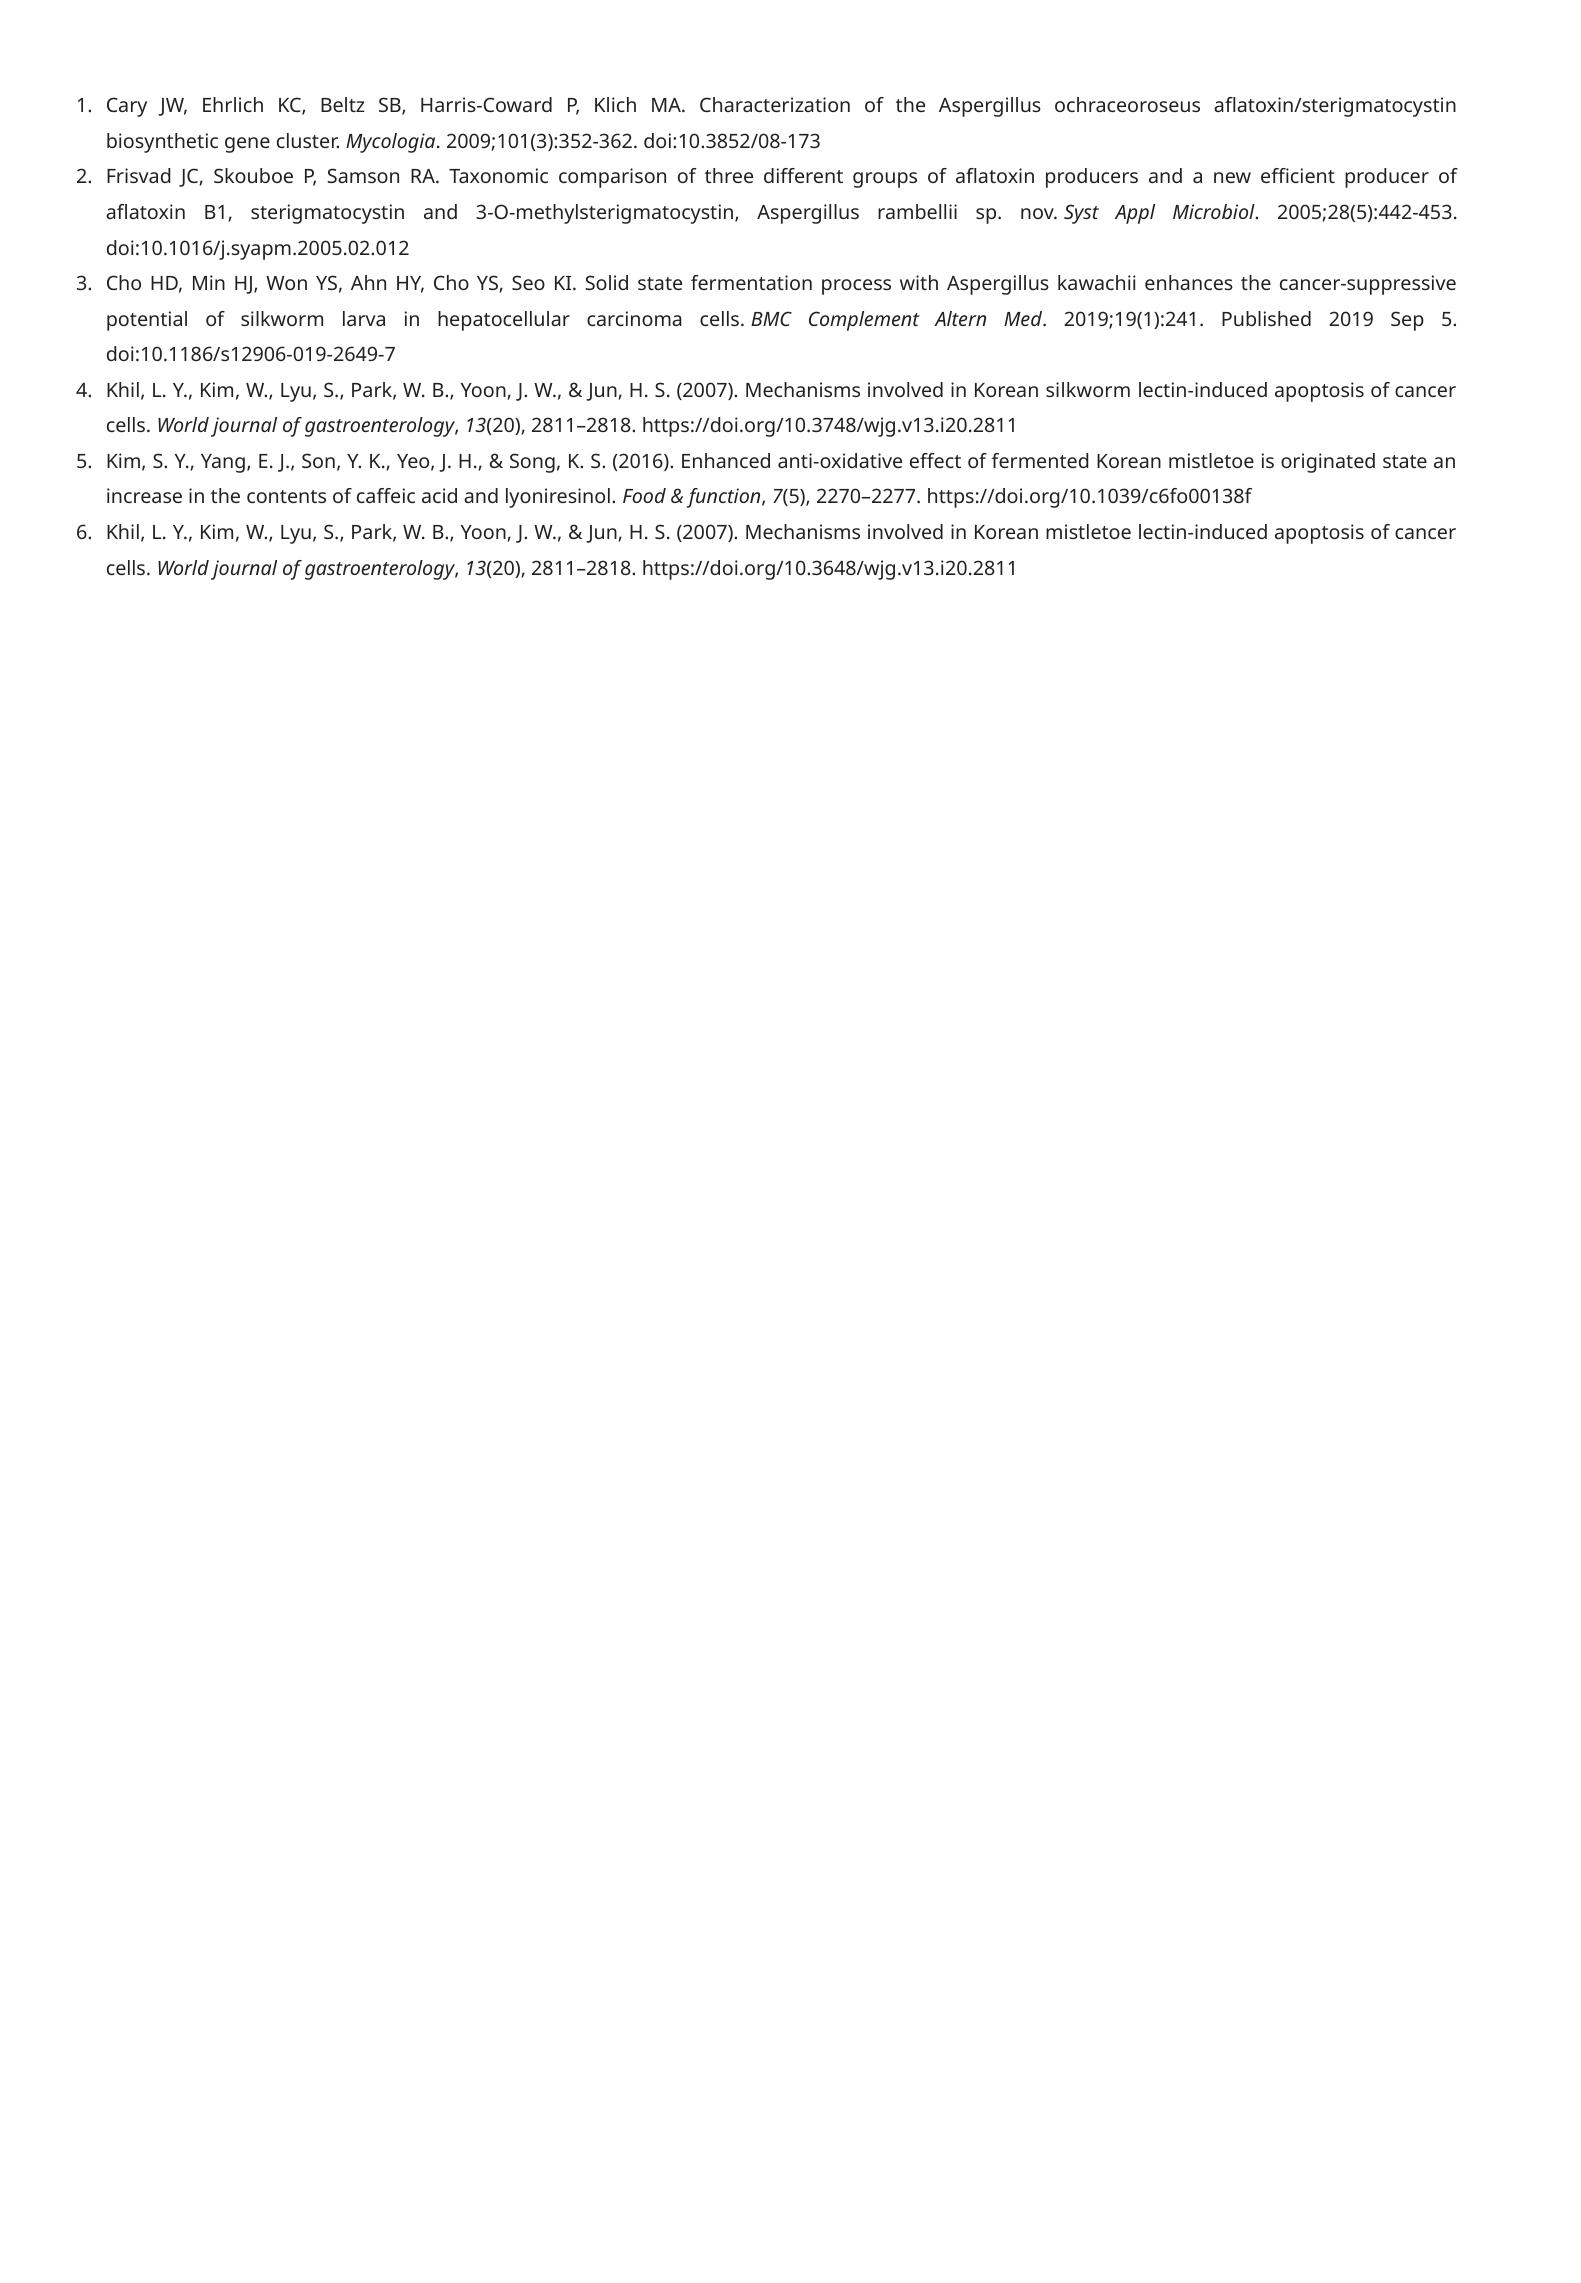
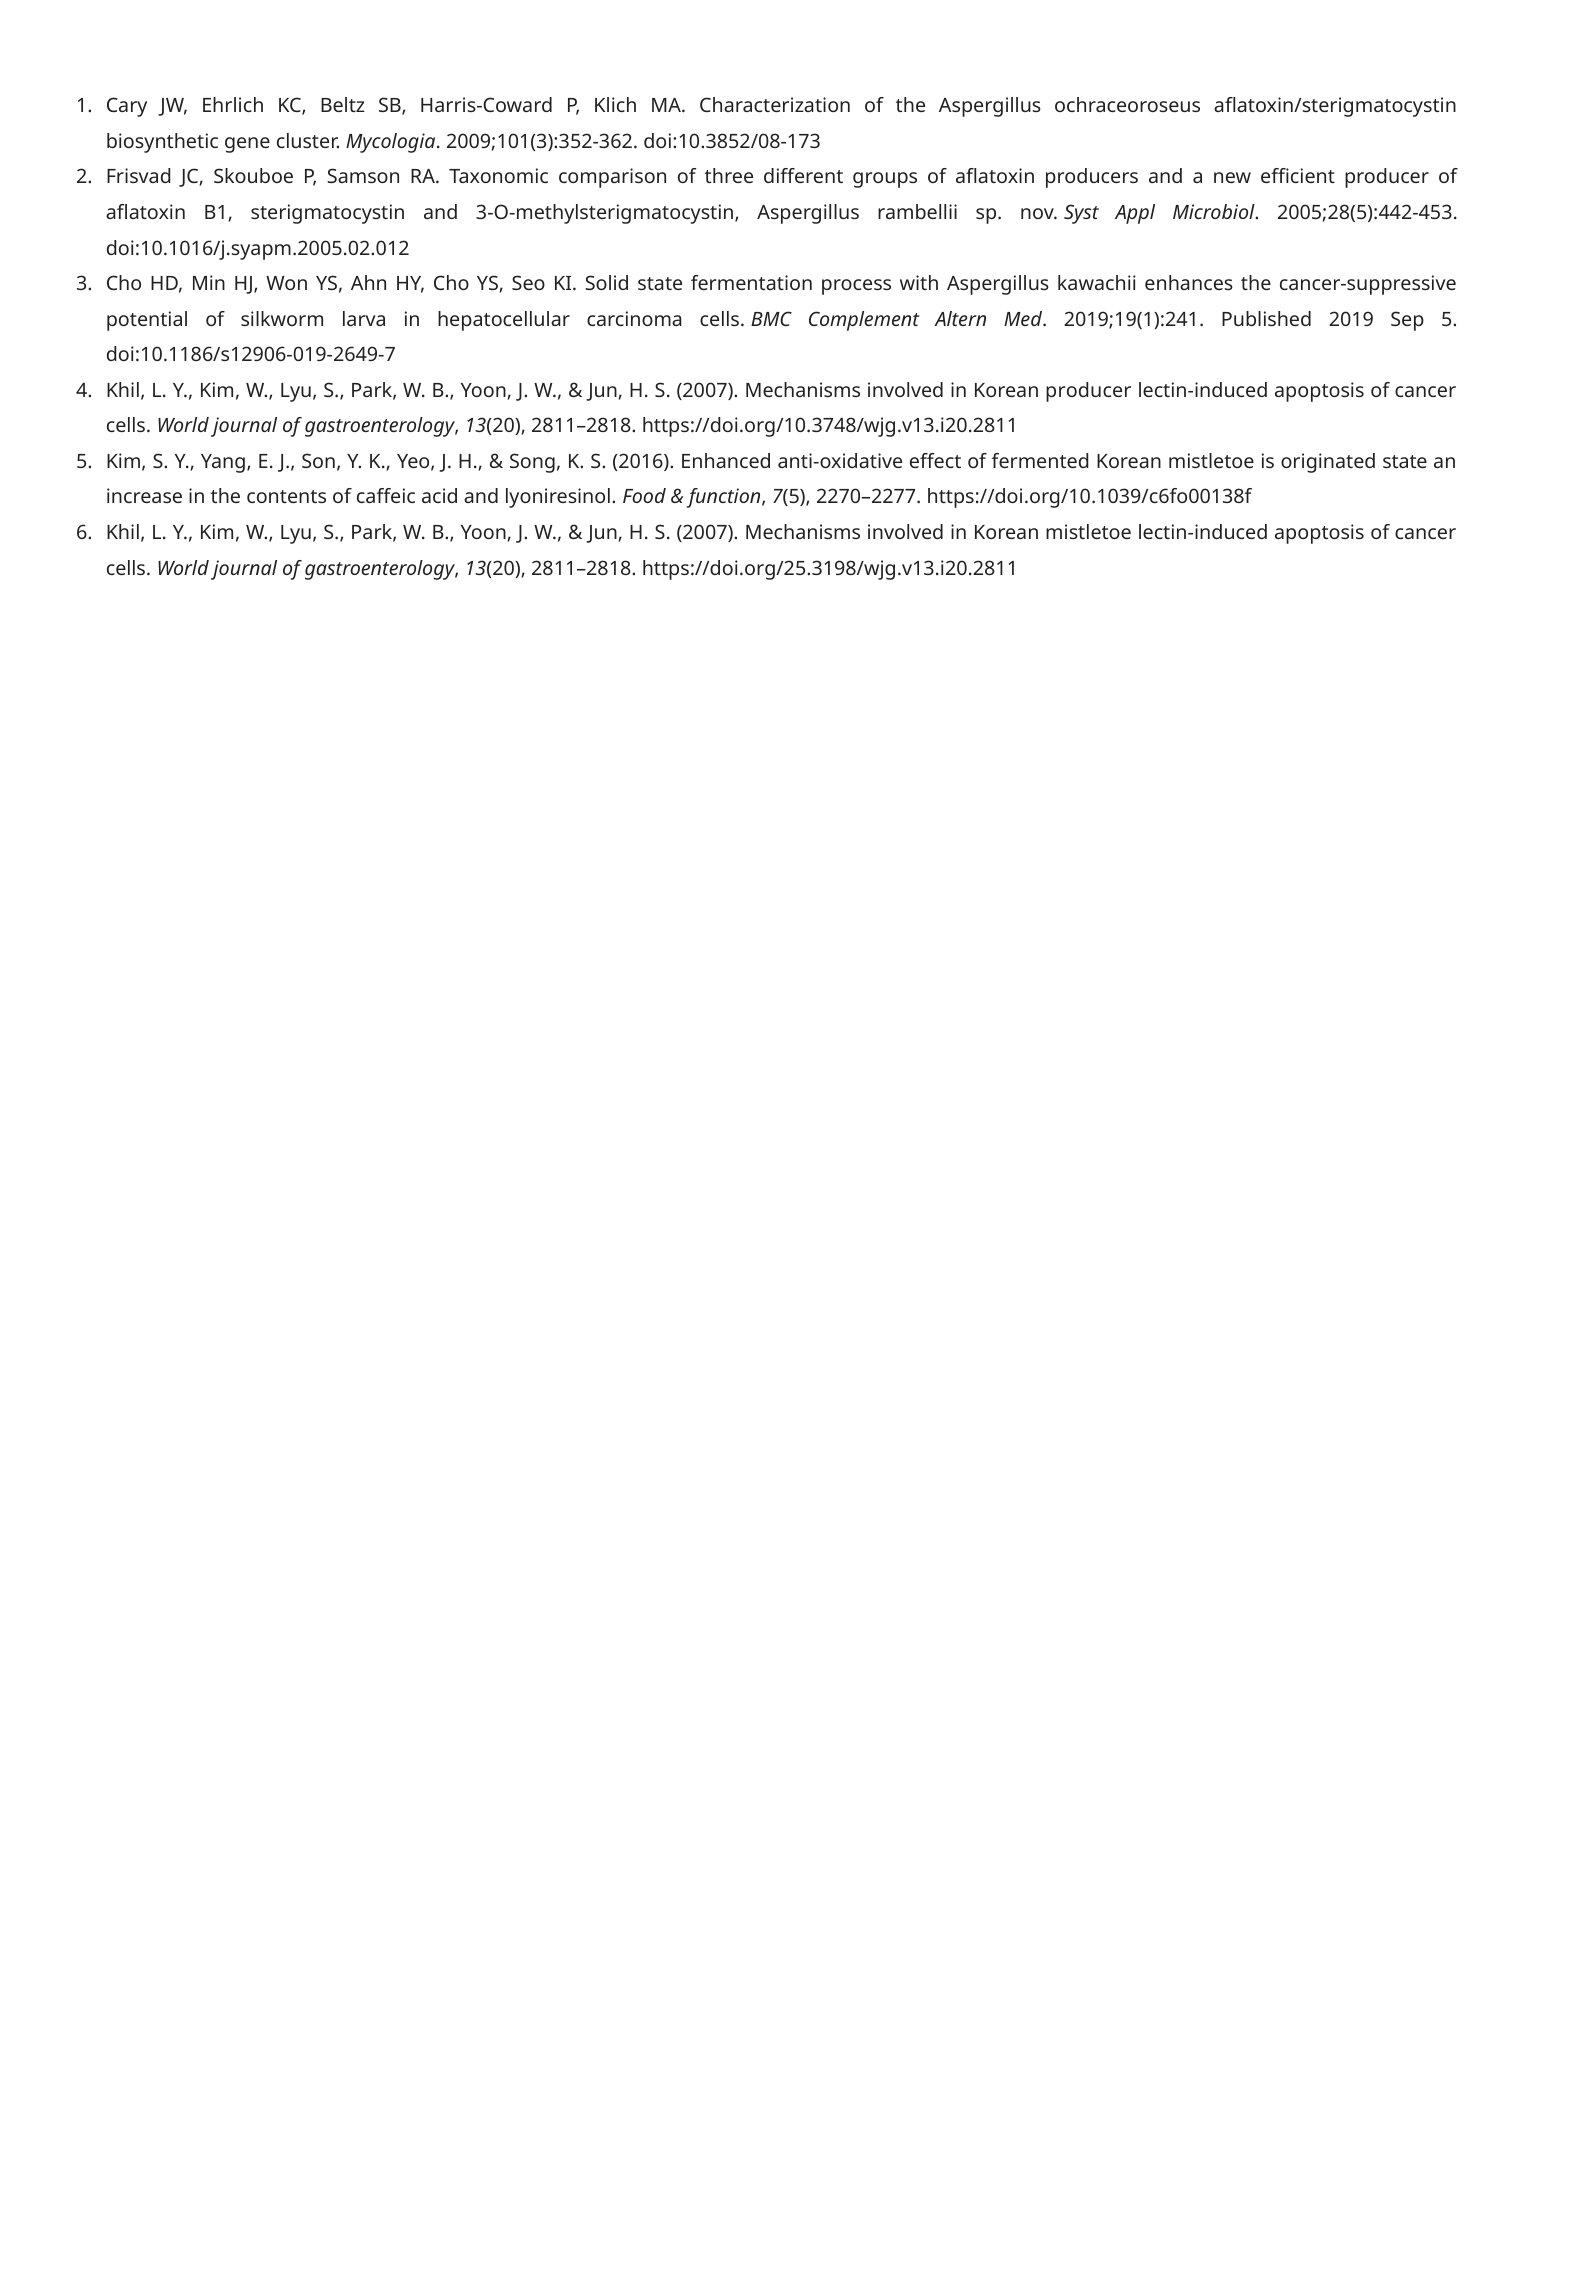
Korean silkworm: silkworm -> producer (1088, 391)
https://doi.org/10.3648/wjg.v13.i20.2811: https://doi.org/10.3648/wjg.v13.i20.2811 -> https://doi.org/25.3198/wjg.v13.i20.2811 (830, 569)
